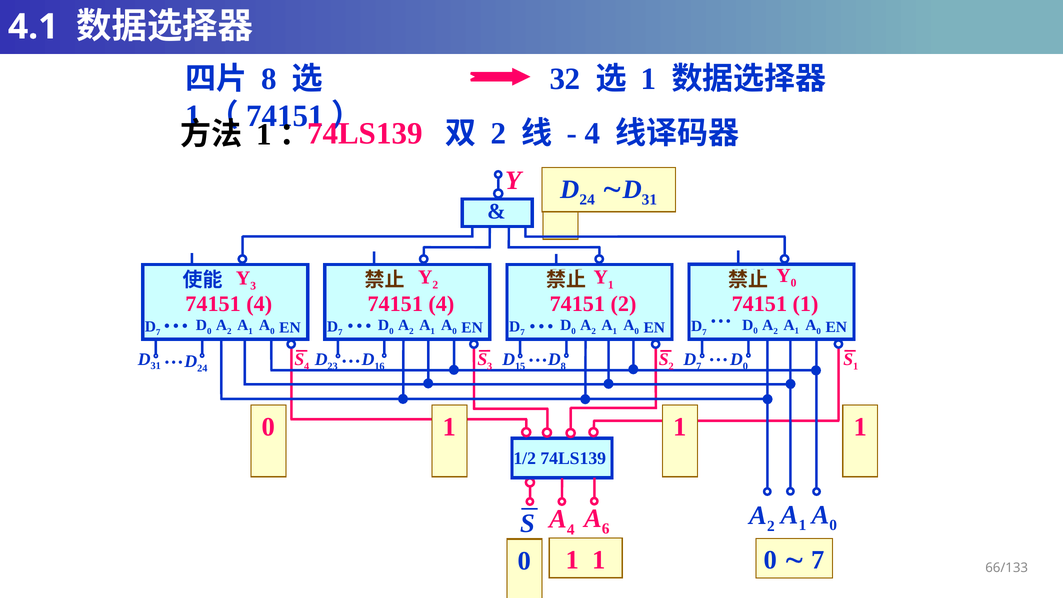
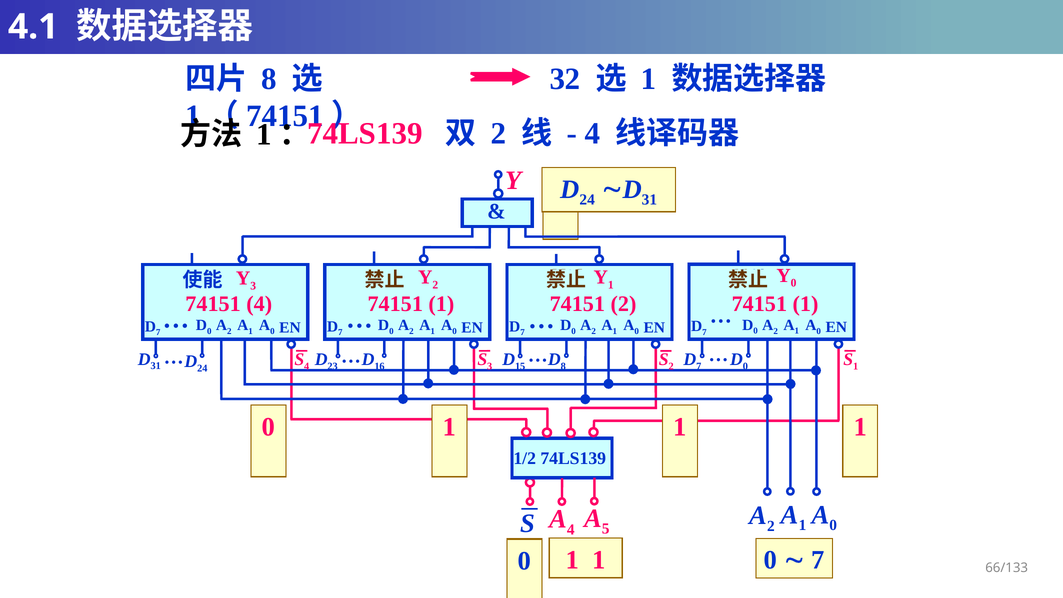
4: 4 -> 1 (441, 304)
6: 6 -> 5 (606, 529)
